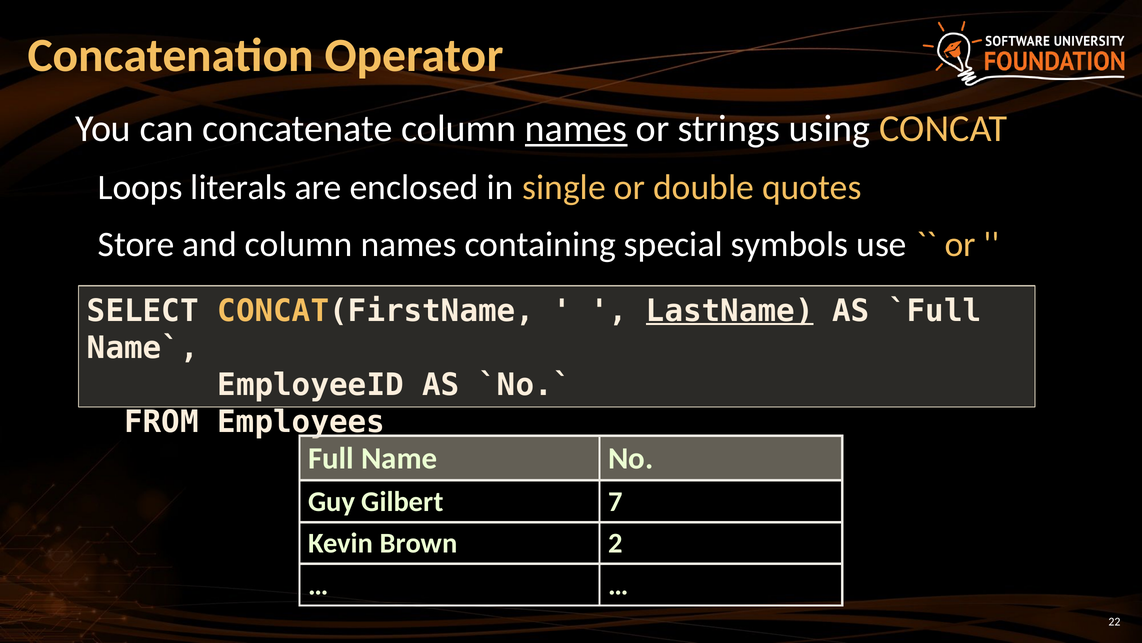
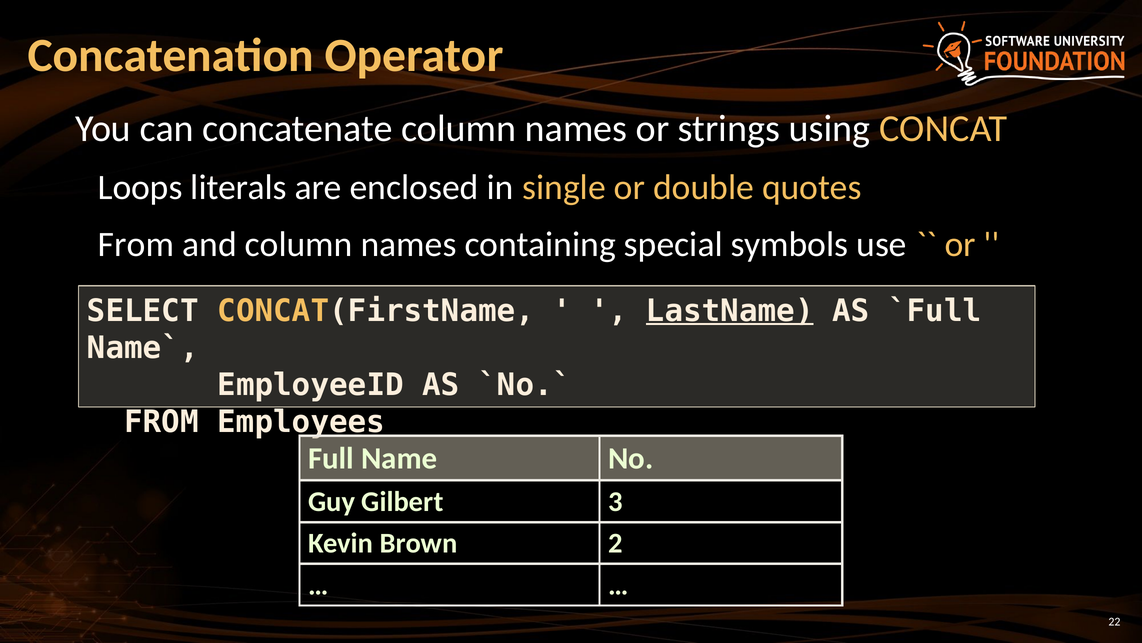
names underline: present -> none (576, 129)
Store: Store -> From (136, 244)
7: 7 -> 3 (615, 501)
